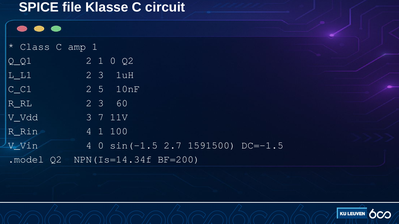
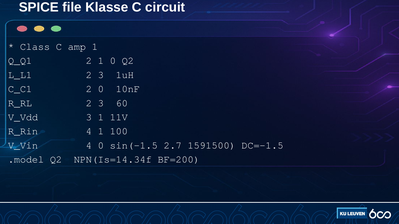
2 5: 5 -> 0 (101, 89)
3 7: 7 -> 1 (101, 117)
